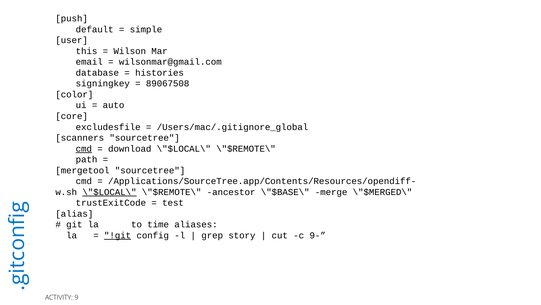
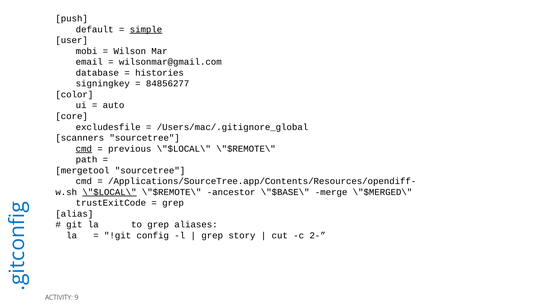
simple underline: none -> present (146, 29)
this: this -> mobi (87, 51)
89067508: 89067508 -> 84856277 (168, 83)
download: download -> previous (130, 148)
test: test -> grep (173, 202)
to time: time -> grep (158, 224)
!git underline: present -> none (118, 235)
9-: 9- -> 2- (318, 235)
